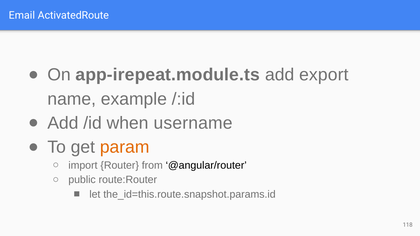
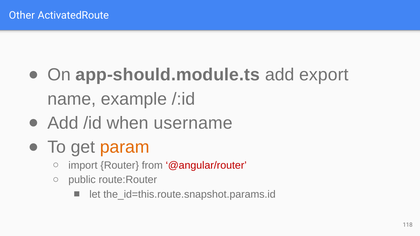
Email: Email -> Other (22, 15)
app-irepeat.module.ts: app-irepeat.module.ts -> app-should.module.ts (168, 75)
@angular/router colour: black -> red (206, 166)
